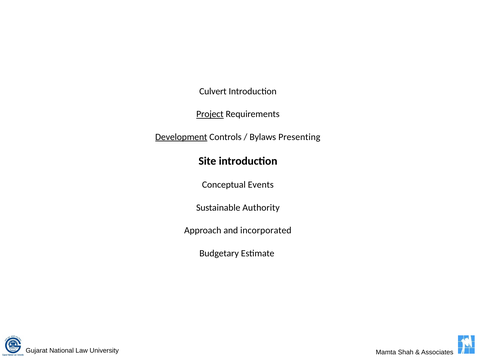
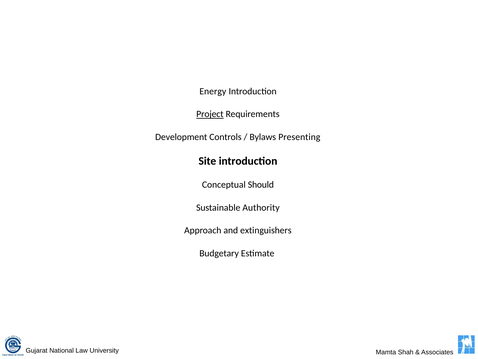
Culvert: Culvert -> Energy (213, 91)
Development underline: present -> none (181, 137)
Events: Events -> Should (261, 185)
incorporated: incorporated -> extinguishers (266, 230)
